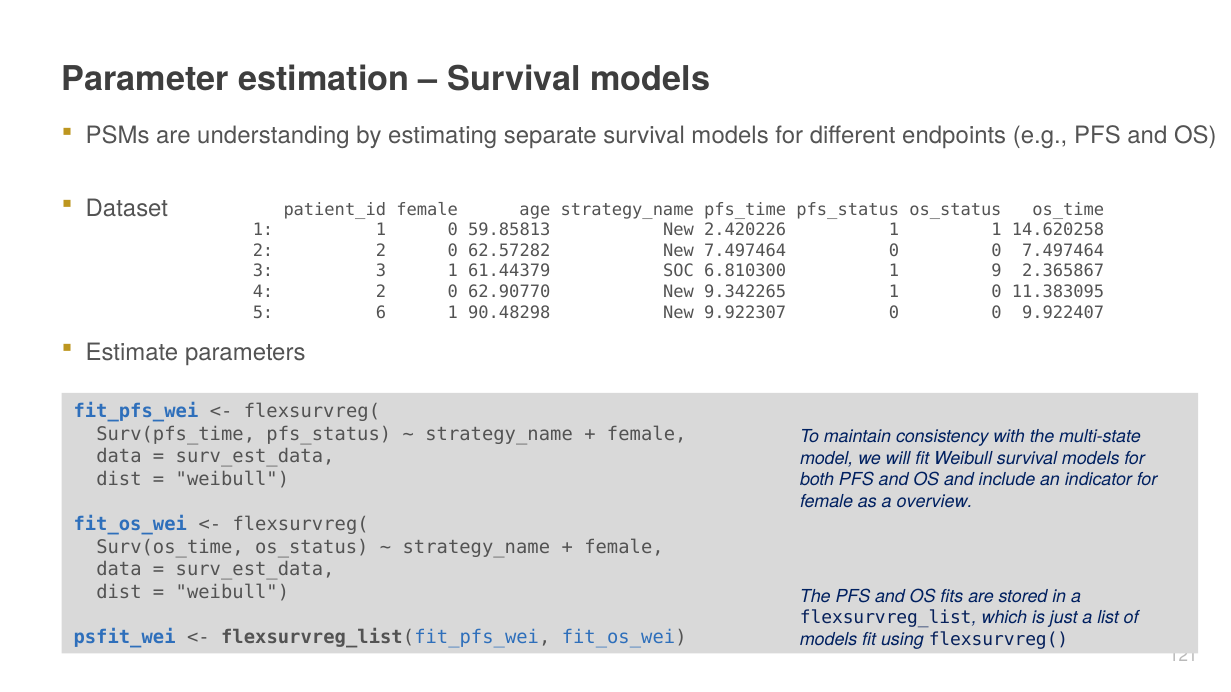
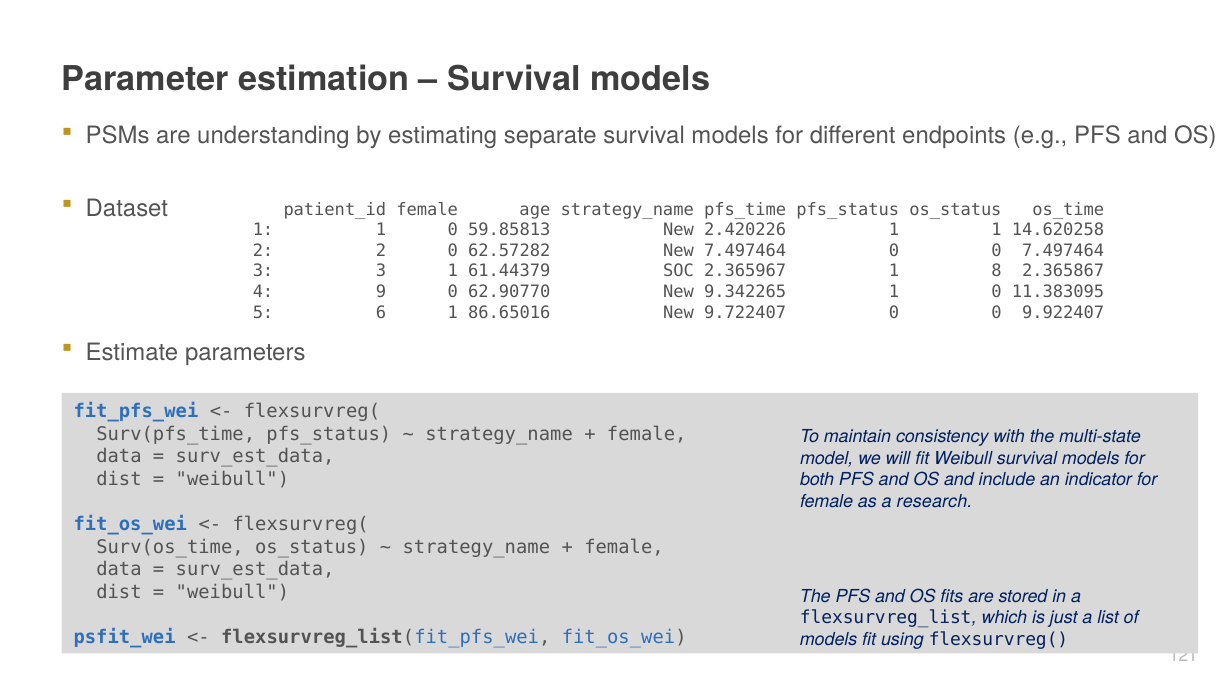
6.810300: 6.810300 -> 2.365967 (745, 271)
9: 9 -> 8 (996, 271)
4 2: 2 -> 9 (381, 292)
90.48298: 90.48298 -> 86.65016 (509, 313)
9.922307: 9.922307 -> 9.722407 (745, 313)
overview: overview -> research (935, 502)
